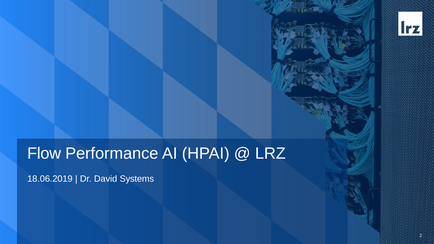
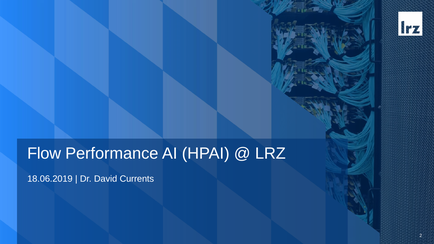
Systems: Systems -> Currents (137, 179)
